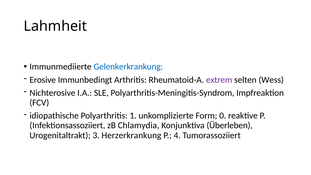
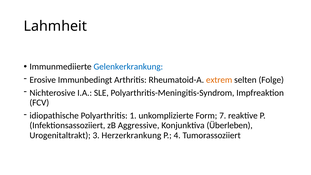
extrem colour: purple -> orange (219, 80)
Wess: Wess -> Folge (271, 80)
0: 0 -> 7 (223, 116)
Chlamydia: Chlamydia -> Aggressive (139, 125)
